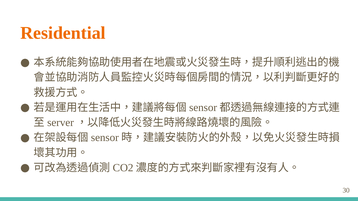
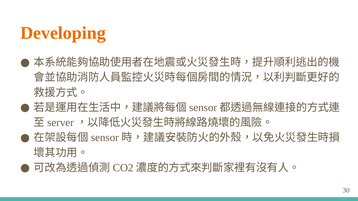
Residential: Residential -> Developing (63, 33)
